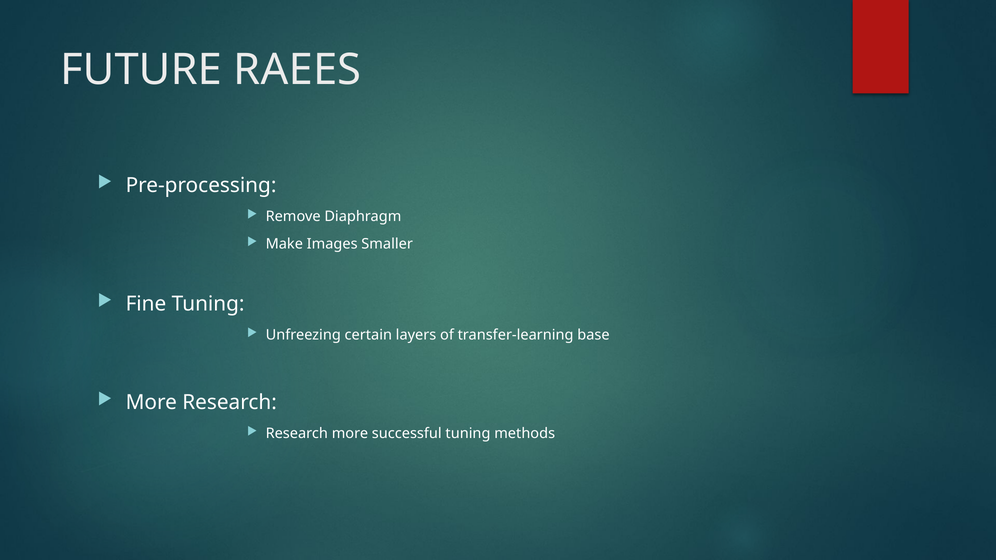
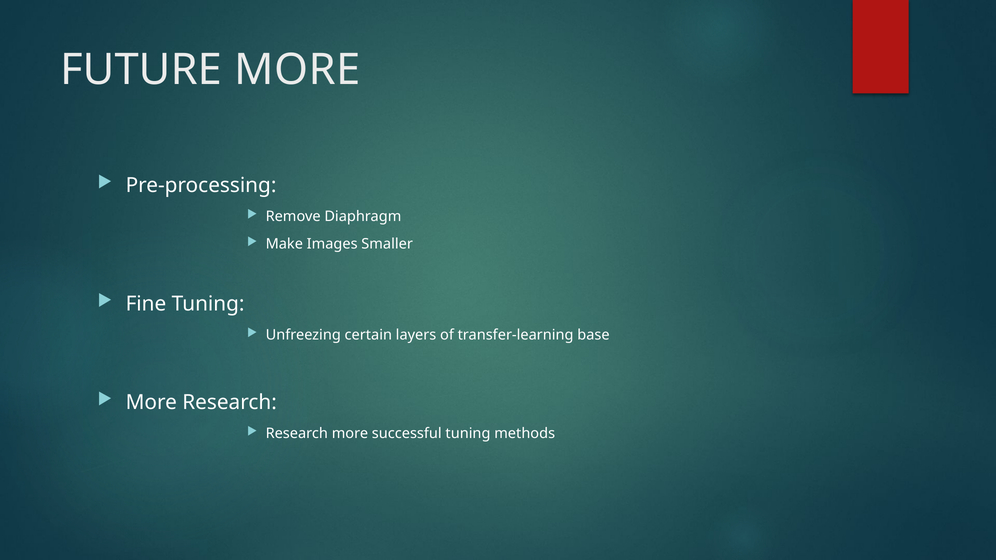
FUTURE RAEES: RAEES -> MORE (297, 70)
